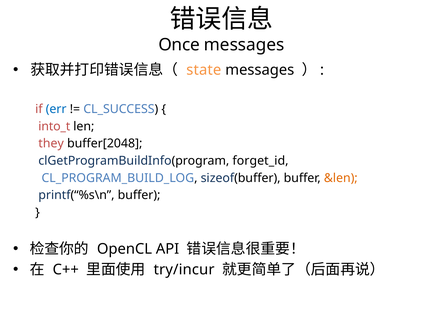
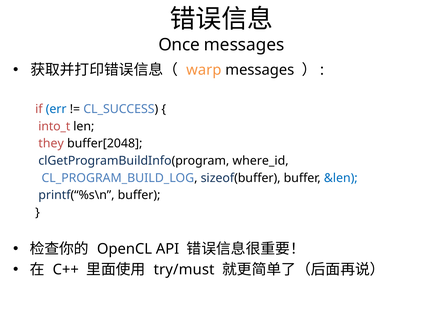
state: state -> warp (204, 70)
forget_id: forget_id -> where_id (261, 161)
&len colour: orange -> blue (341, 178)
try/incur: try/incur -> try/must (184, 270)
